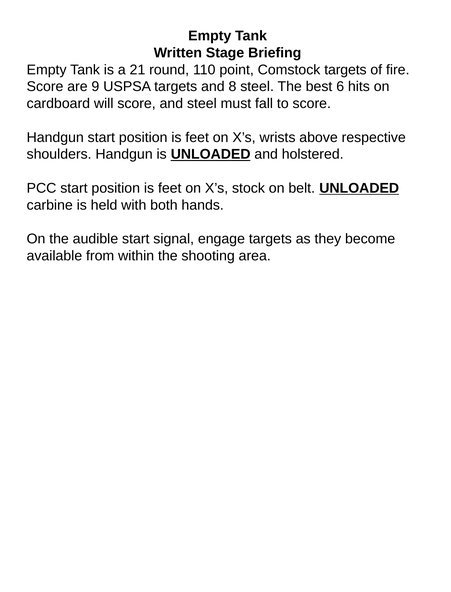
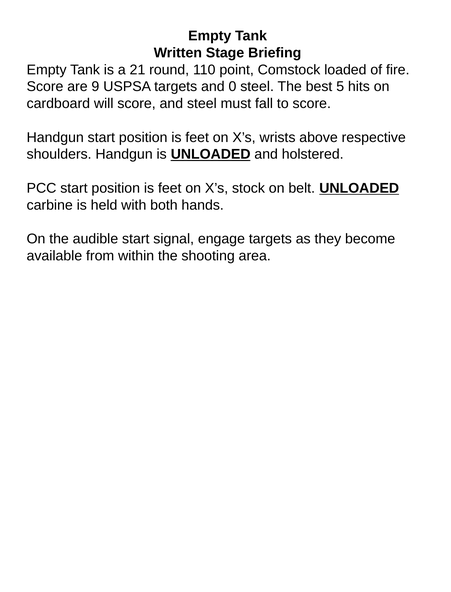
Comstock targets: targets -> loaded (345, 70)
8: 8 -> 0 (232, 87)
6: 6 -> 5 (340, 87)
